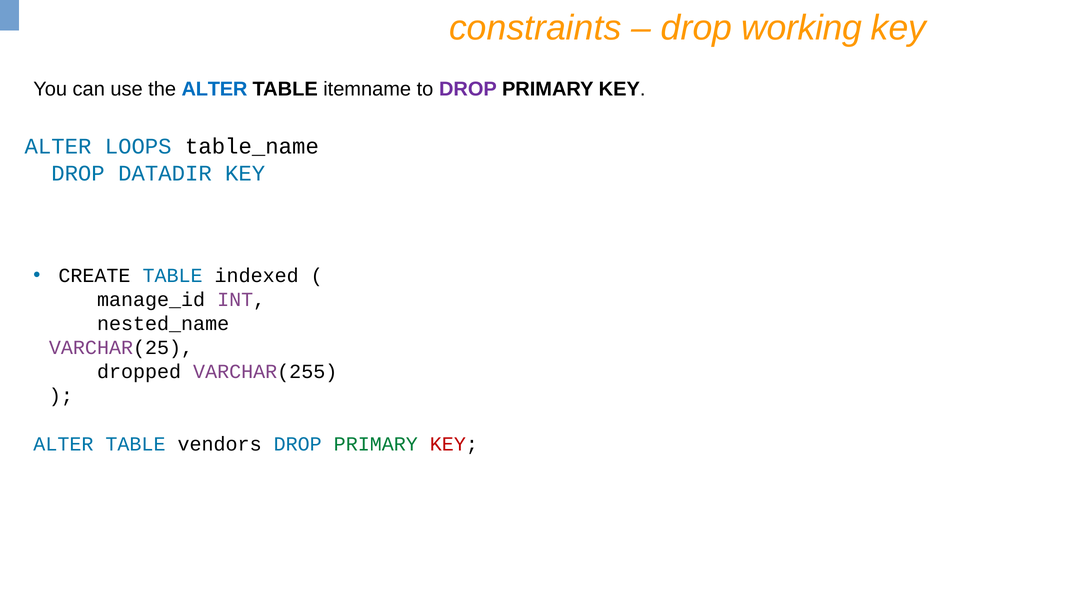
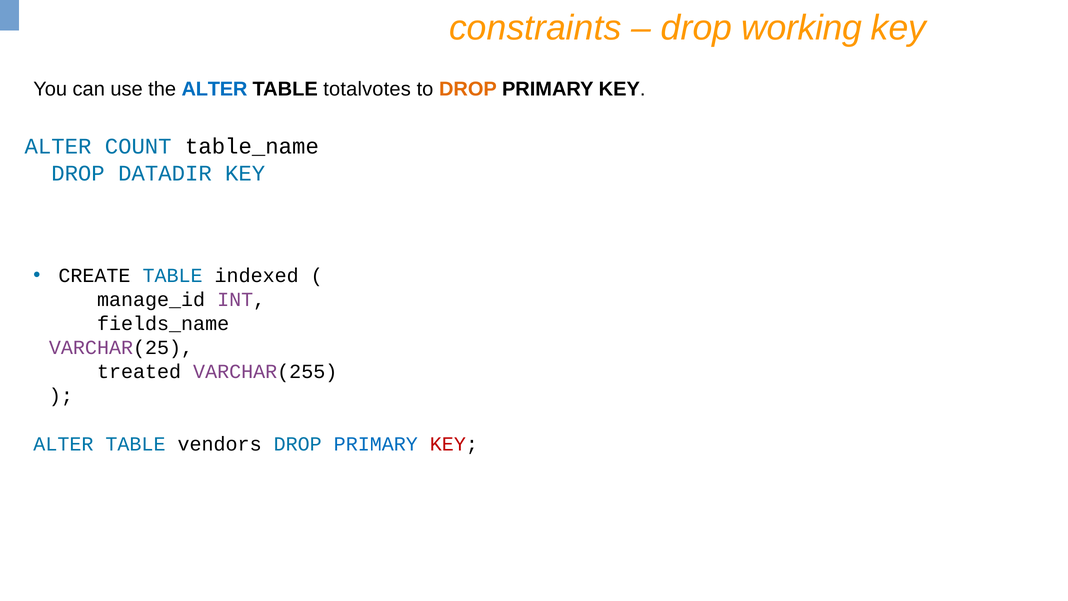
itemname: itemname -> totalvotes (367, 89)
DROP colour: purple -> orange (468, 89)
LOOPS: LOOPS -> COUNT (138, 147)
nested_name: nested_name -> fields_name (163, 324)
dropped: dropped -> treated (139, 372)
PRIMARY colour: green -> blue (376, 444)
